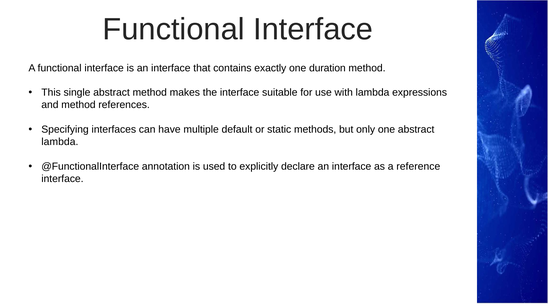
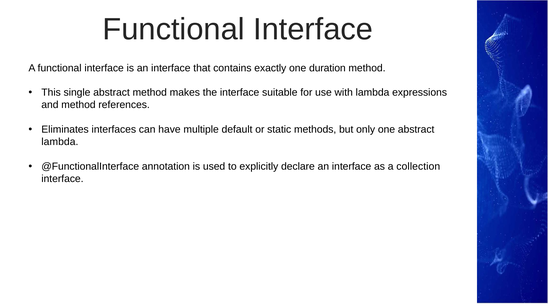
Specifying: Specifying -> Eliminates (65, 130)
reference: reference -> collection (418, 167)
